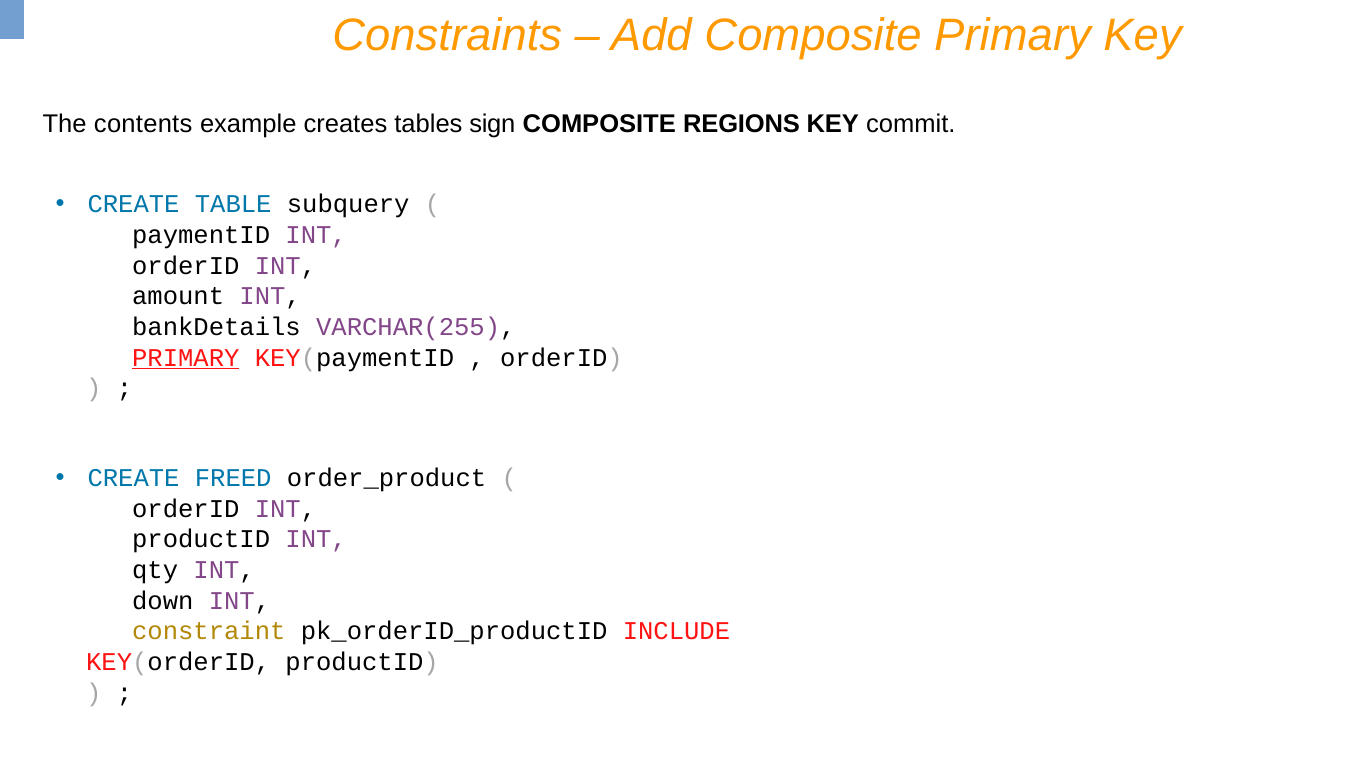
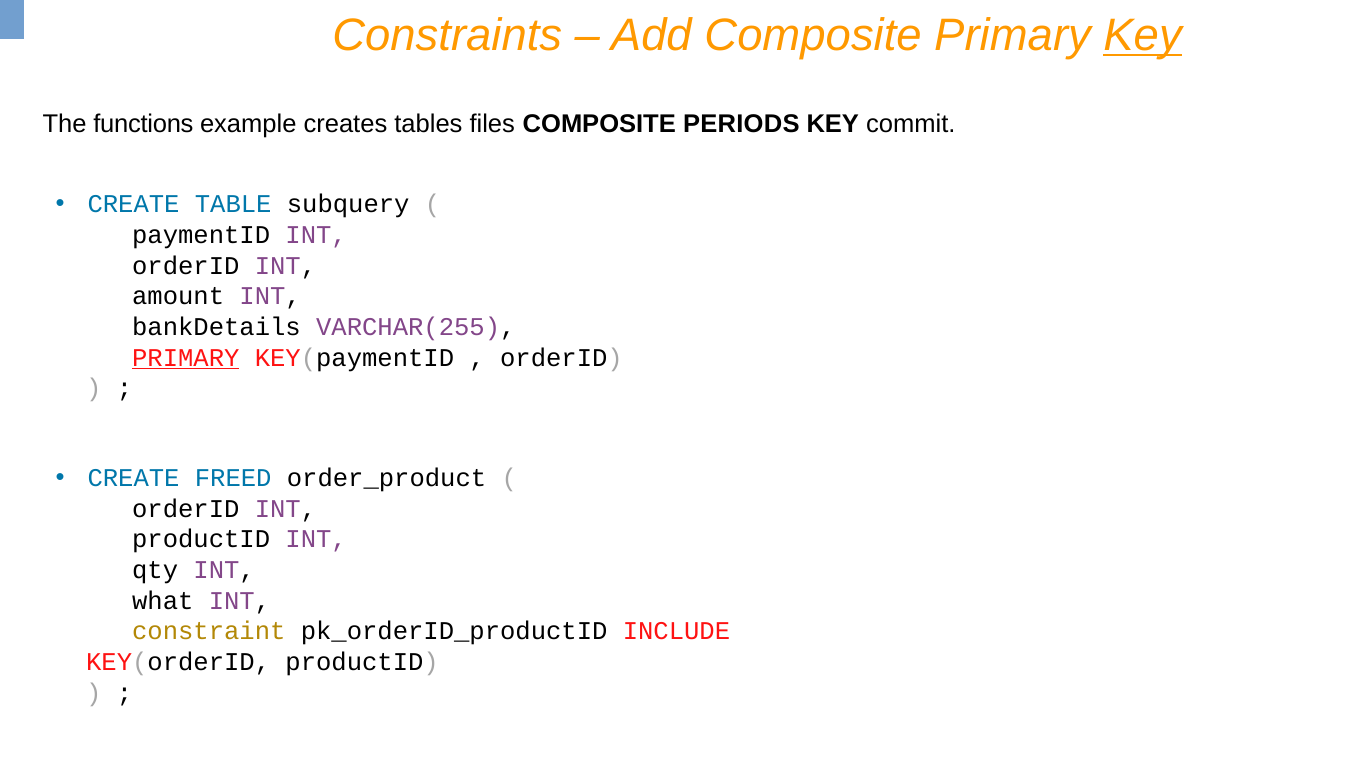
Key underline: none -> present (1143, 35)
contents: contents -> functions (143, 124)
sign: sign -> files (492, 124)
REGIONS: REGIONS -> PERIODS (741, 124)
down: down -> what (163, 601)
